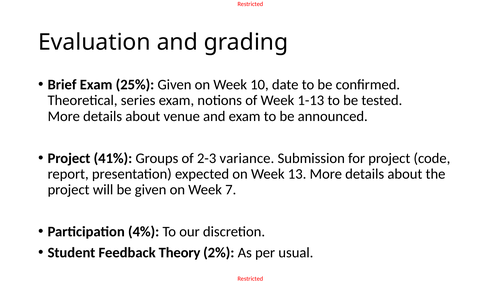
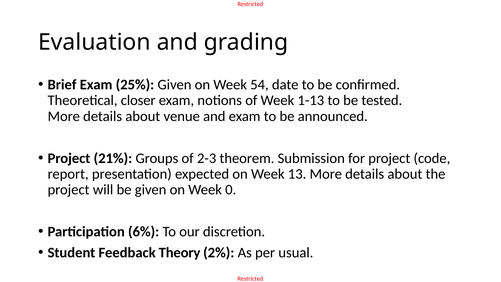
10: 10 -> 54 (259, 85)
series: series -> closer (138, 100)
41%: 41% -> 21% (113, 158)
variance: variance -> theorem (247, 158)
7: 7 -> 0 (231, 190)
4%: 4% -> 6% (144, 232)
